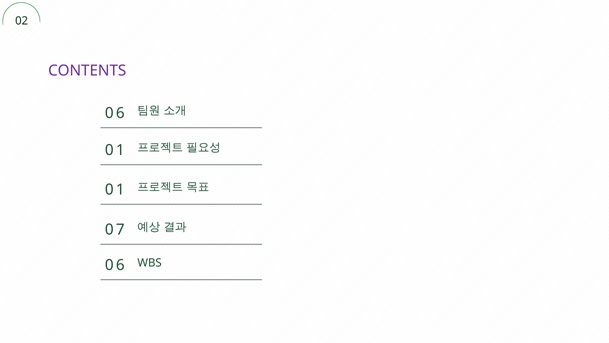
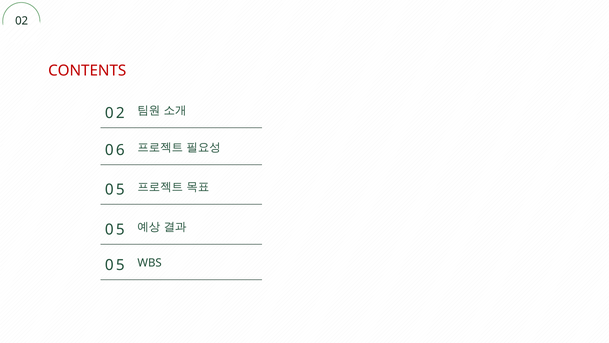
CONTENTS colour: purple -> red (87, 71)
6: 6 -> 2 (120, 113)
1: 1 -> 6 (120, 150)
1: 1 -> 5 (120, 190)
7: 7 -> 5 (120, 229)
6: 6 -> 5 (120, 265)
